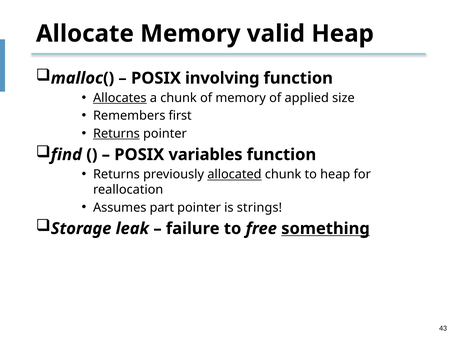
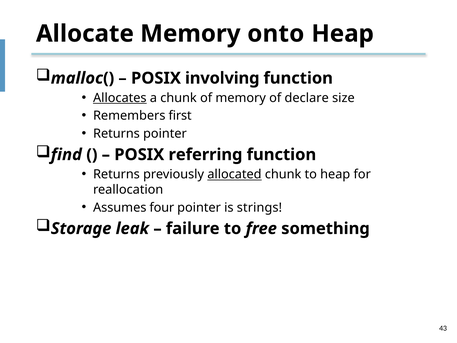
valid: valid -> onto (276, 34)
applied: applied -> declare (307, 98)
Returns underline: present -> none (116, 133)
variables: variables -> referring (205, 155)
part: part -> four (162, 207)
something underline: present -> none (326, 228)
